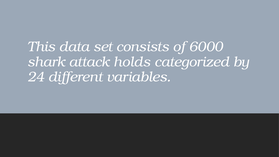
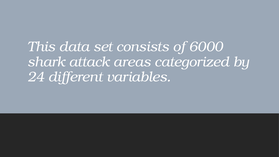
holds: holds -> areas (132, 62)
